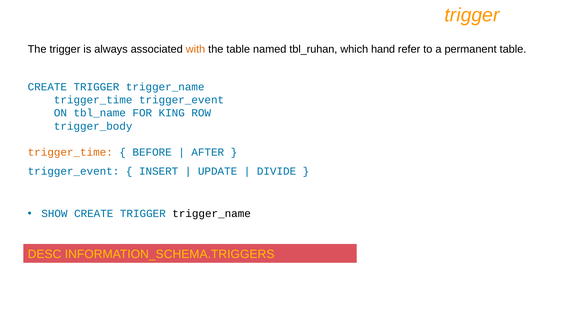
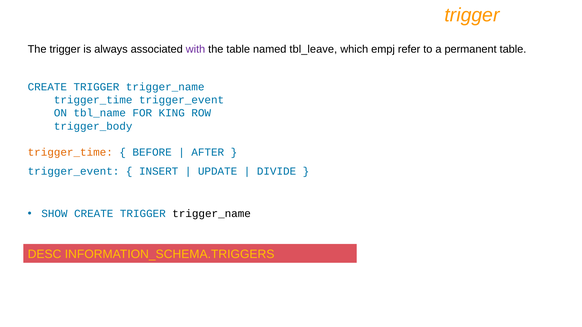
with colour: orange -> purple (195, 49)
tbl_ruhan: tbl_ruhan -> tbl_leave (313, 49)
hand: hand -> empj (383, 49)
